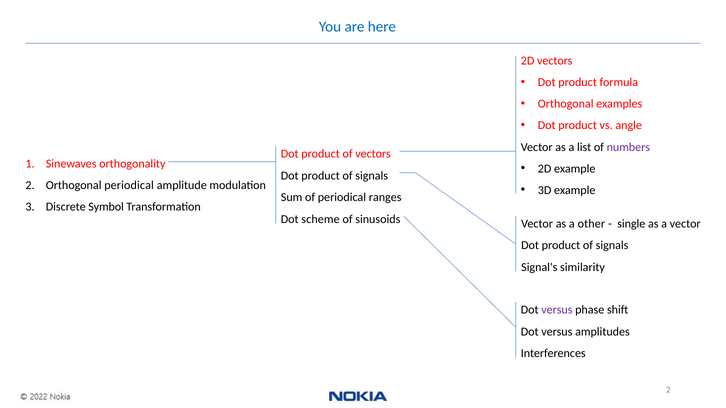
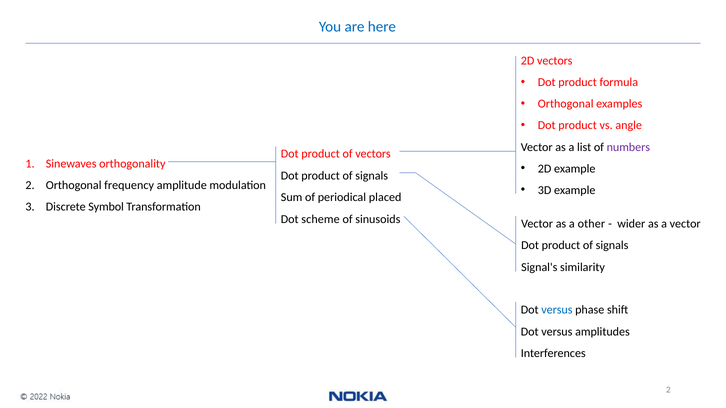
Orthogonal periodical: periodical -> frequency (129, 185)
ranges: ranges -> placed (385, 198)
single: single -> wider (631, 224)
versus colour: purple -> blue (557, 310)
